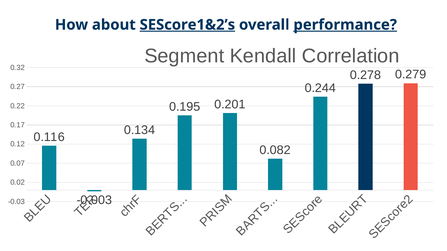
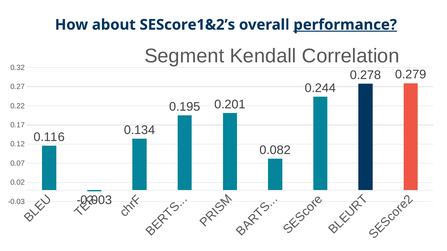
SEScore1&2’s underline: present -> none (187, 25)
